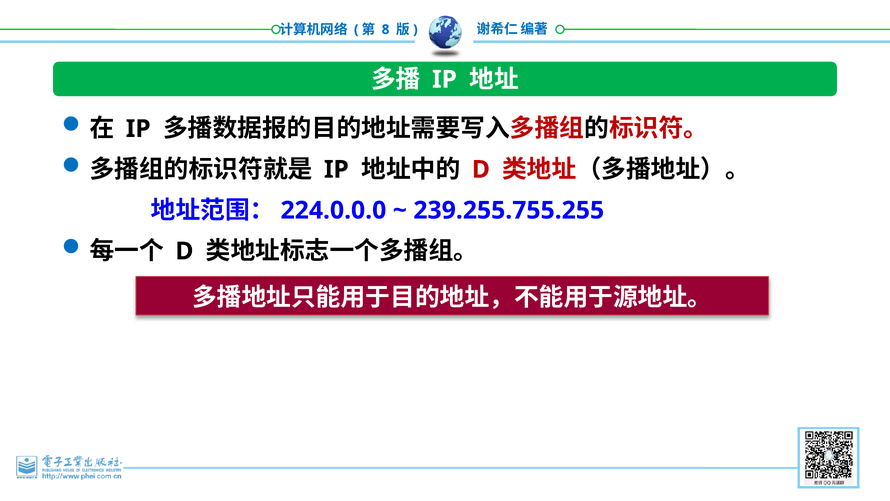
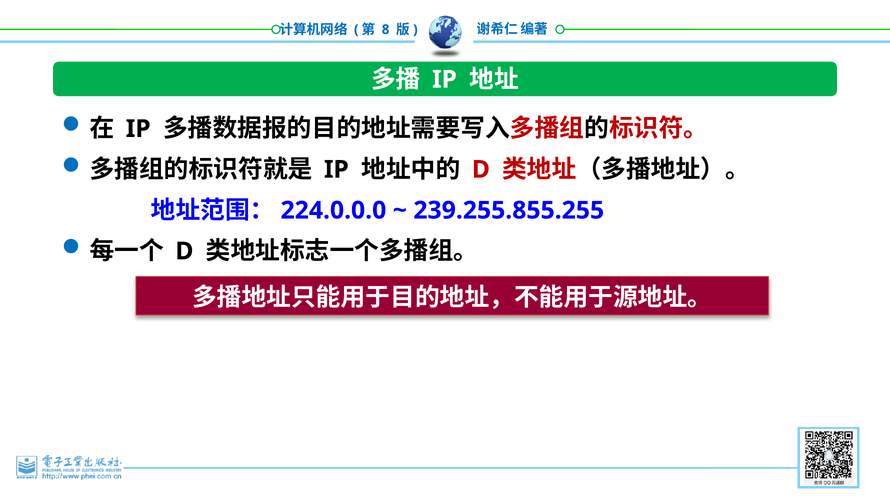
239.255.755.255: 239.255.755.255 -> 239.255.855.255 (509, 210)
